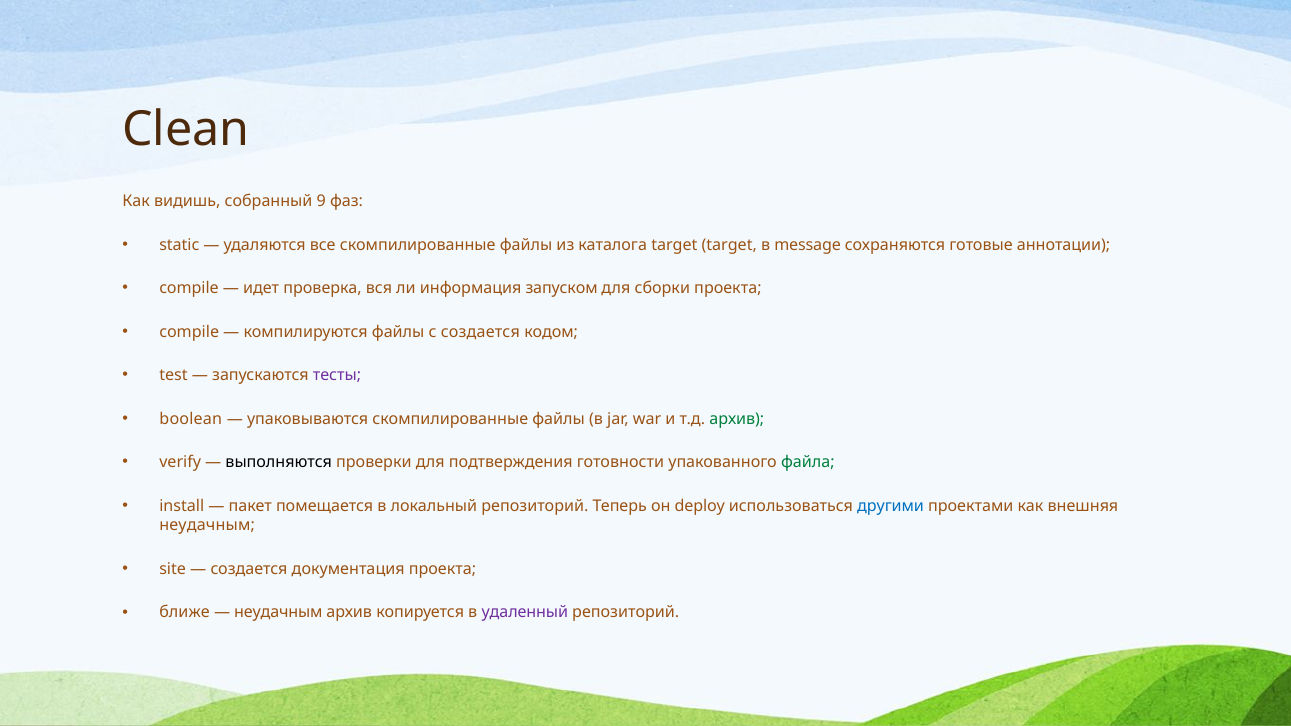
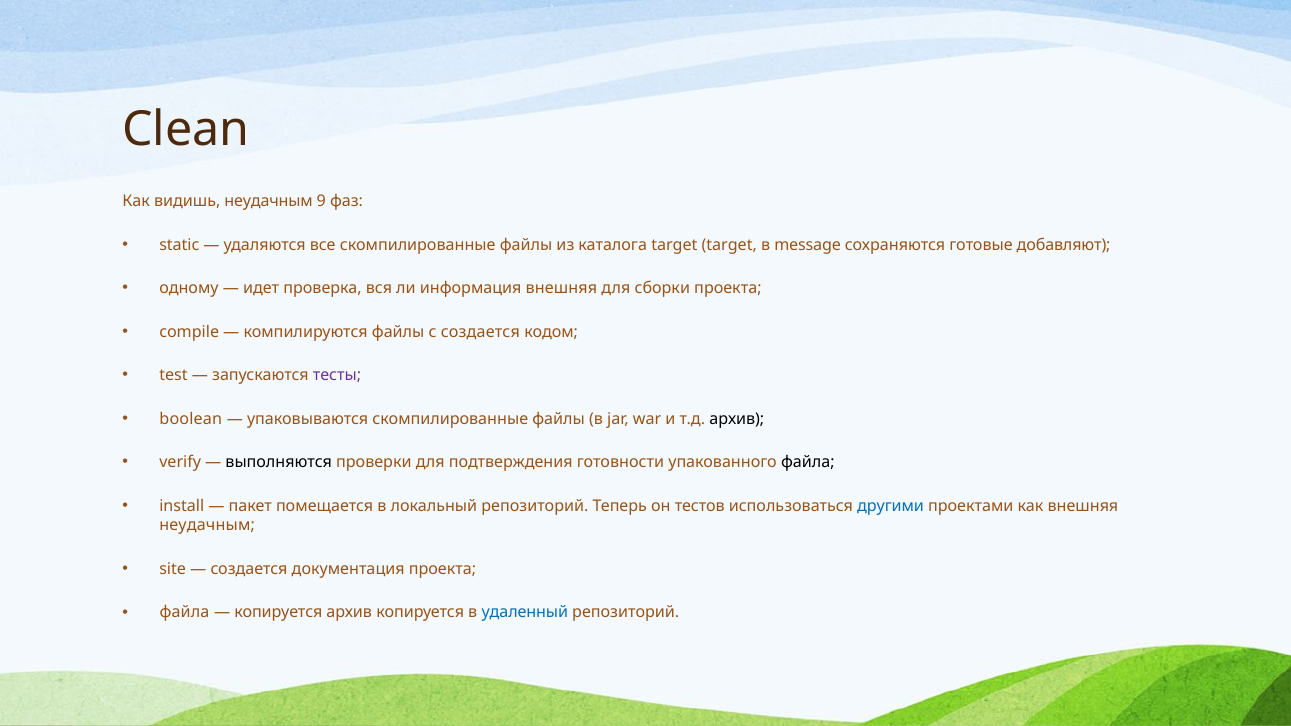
видишь собранный: собранный -> неудачным (269, 201)
аннотации: аннотации -> добавляют (1064, 245)
compile: compile -> одному (189, 288)
информация запуском: запуском -> внешняя (561, 288)
архив colour: green -> black (737, 419)
файла colour: green -> black (808, 463)
deploy: deploy -> тестов (700, 506)
ближе: ближе -> файла (184, 613)
неудачным: неудачным -> копируется (278, 613)
удаленный colour: purple -> blue (525, 613)
